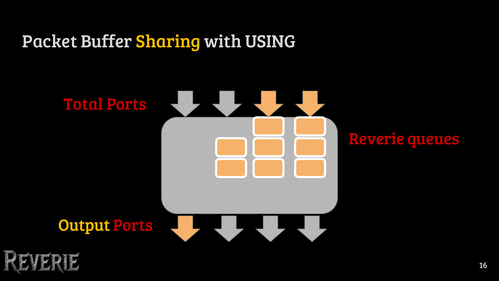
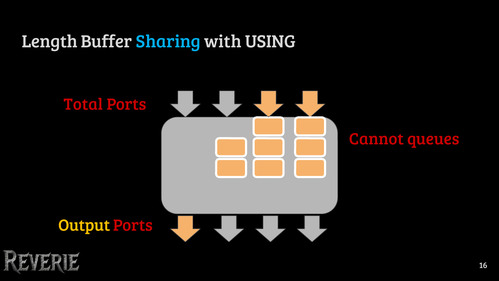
Packet: Packet -> Length (50, 41)
Sharing colour: yellow -> light blue (168, 41)
Reverie: Reverie -> Cannot (376, 139)
